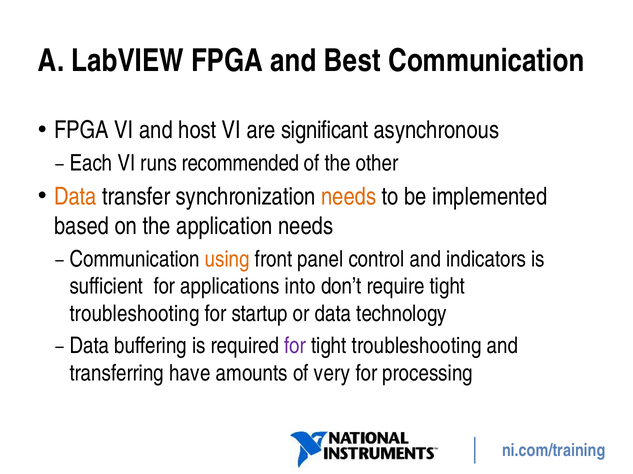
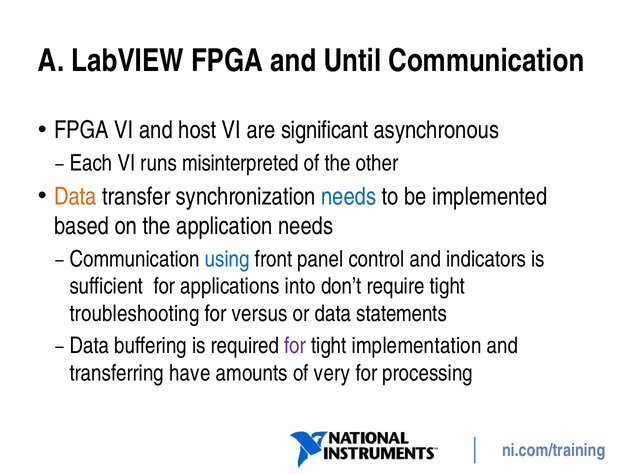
Best: Best -> Until (353, 61)
recommended: recommended -> misinterpreted (240, 163)
needs colour: orange -> blue (349, 197)
using colour: orange -> blue (227, 259)
startup: startup -> versus (260, 314)
technology: technology -> statements (402, 314)
troubleshooting: troubleshooting -> implementation (417, 346)
